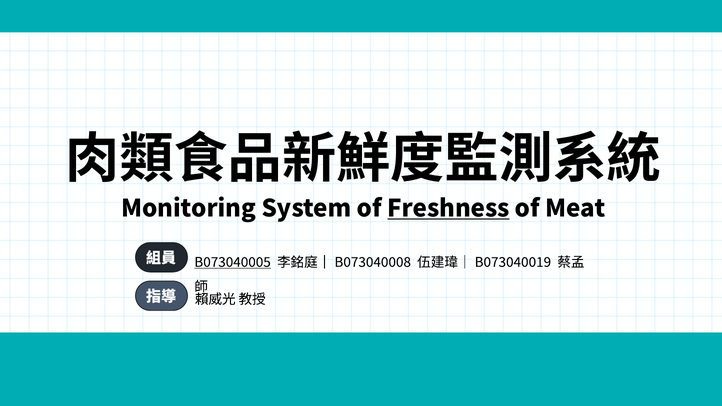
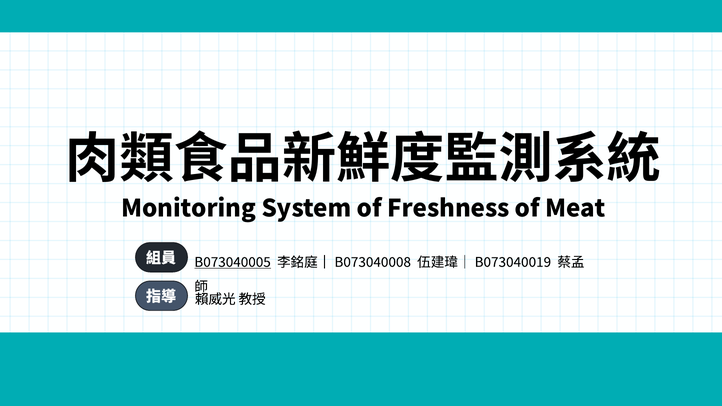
Freshness underline: present -> none (448, 209)
